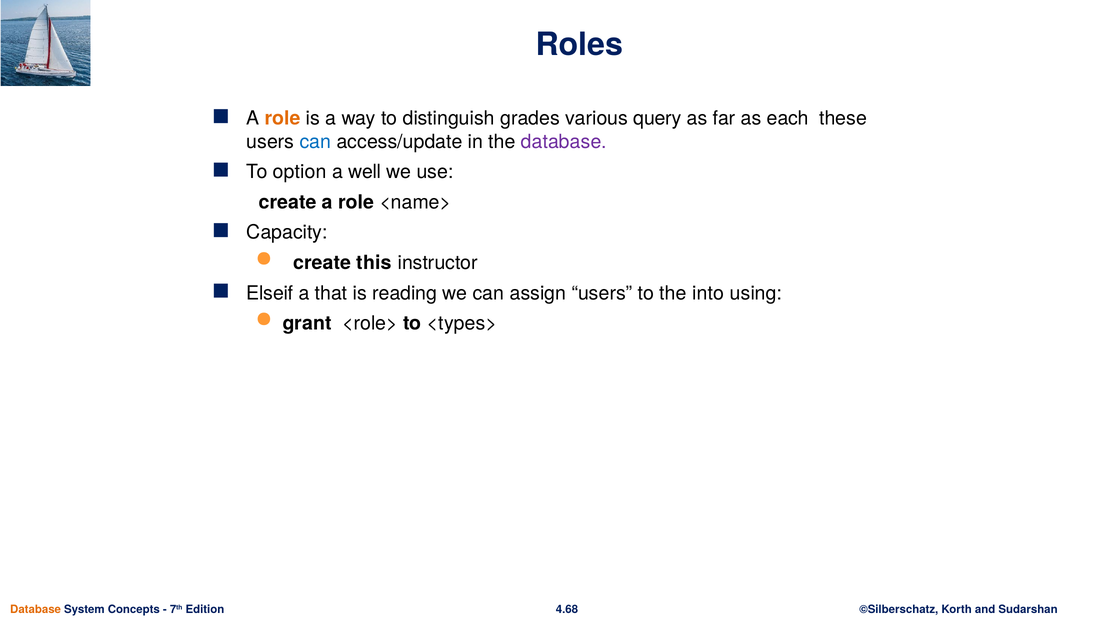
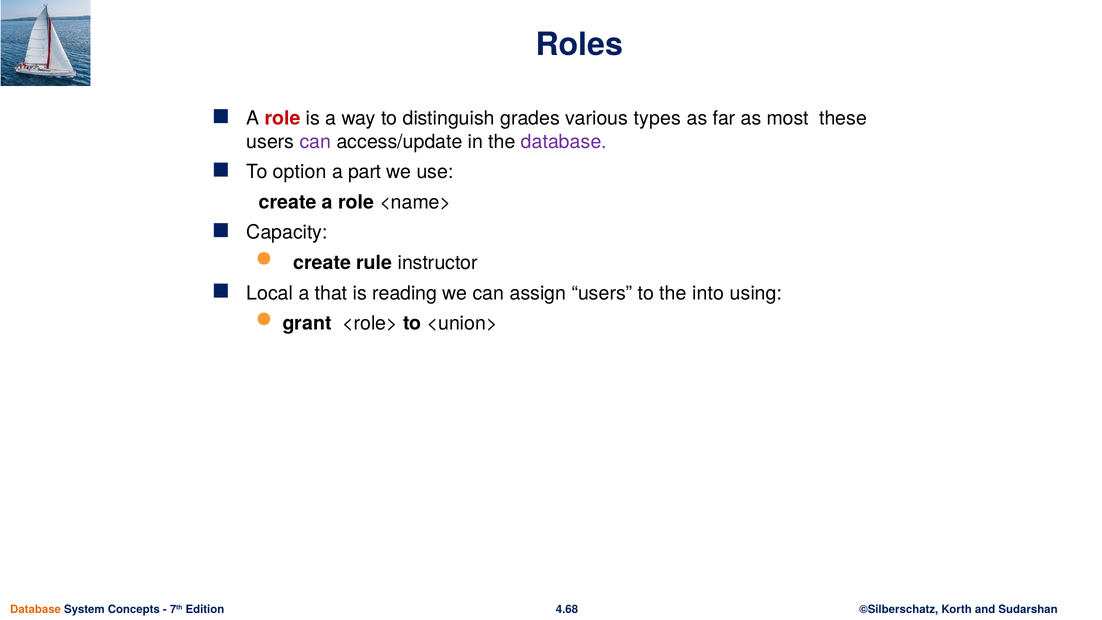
role colour: orange -> red (283, 118)
query: query -> types (657, 118)
each: each -> most (788, 118)
can colour: blue -> purple (315, 142)
well: well -> part (365, 172)
this: this -> rule (374, 263)
Elseif: Elseif -> Local (270, 293)
<types>: <types> -> <union> (462, 323)
